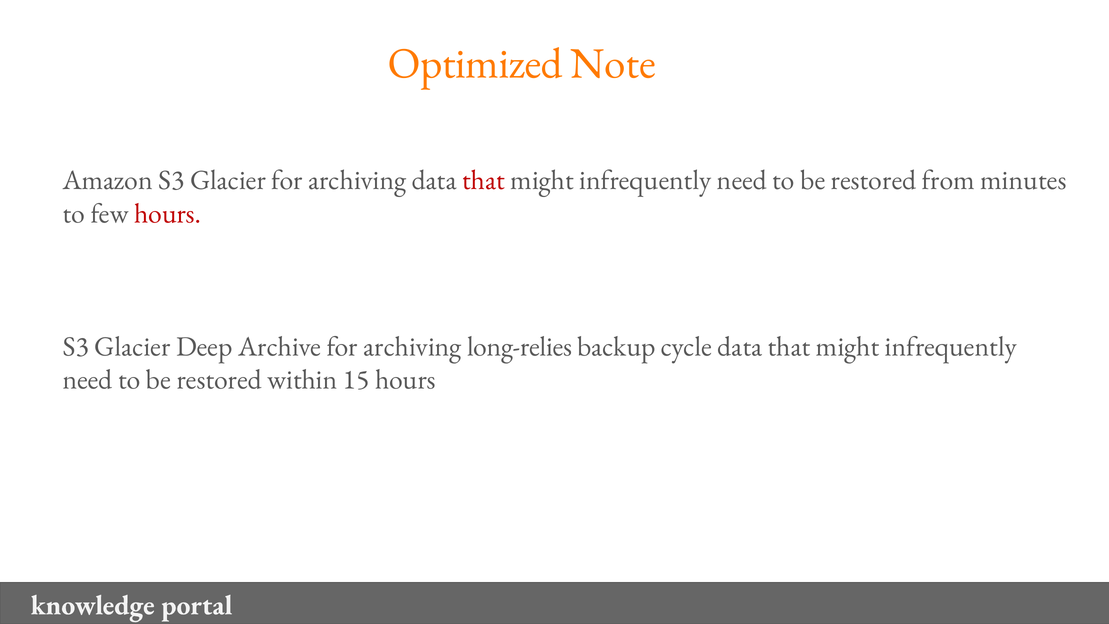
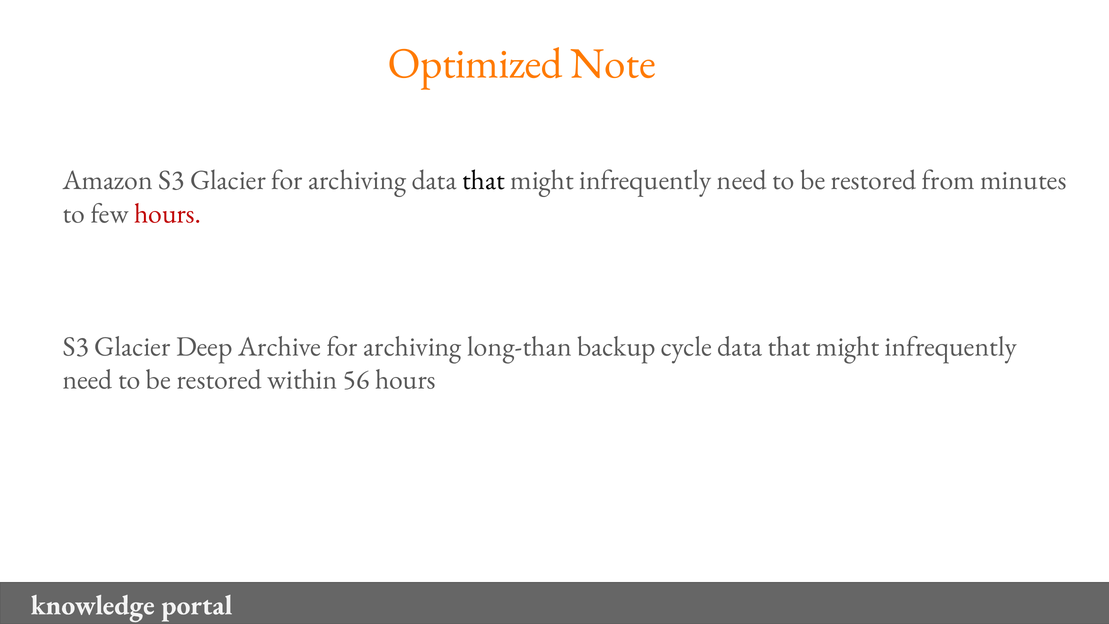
that colour: red -> black (484, 180)
long-relies: long-relies -> long-than (519, 346)
15: 15 -> 56 (356, 380)
